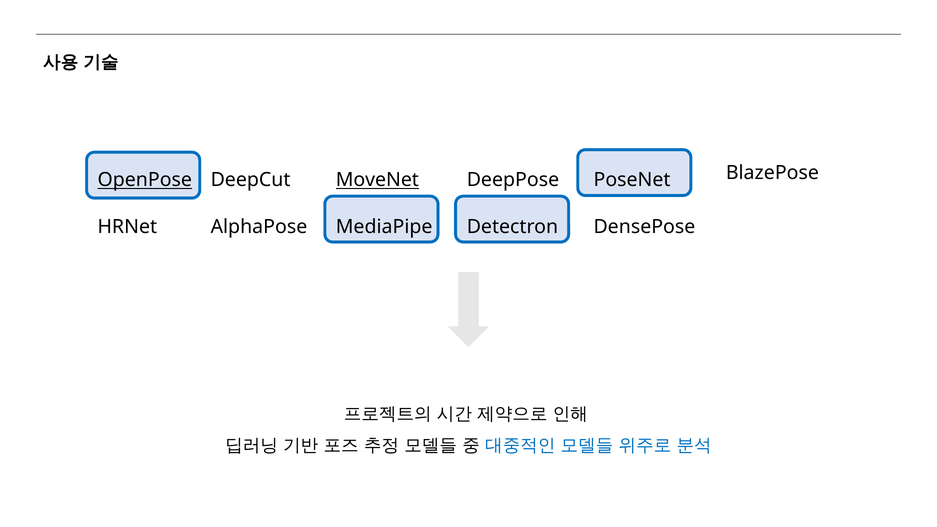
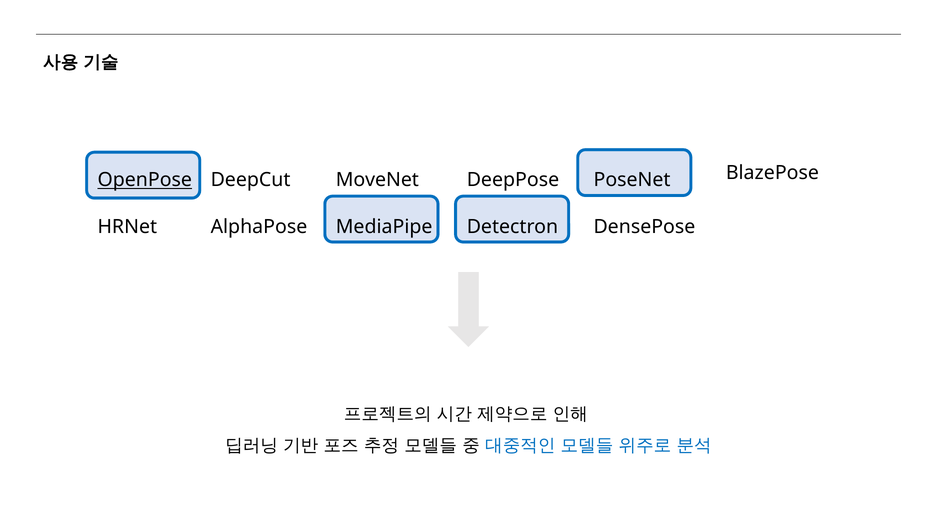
MoveNet underline: present -> none (377, 180)
